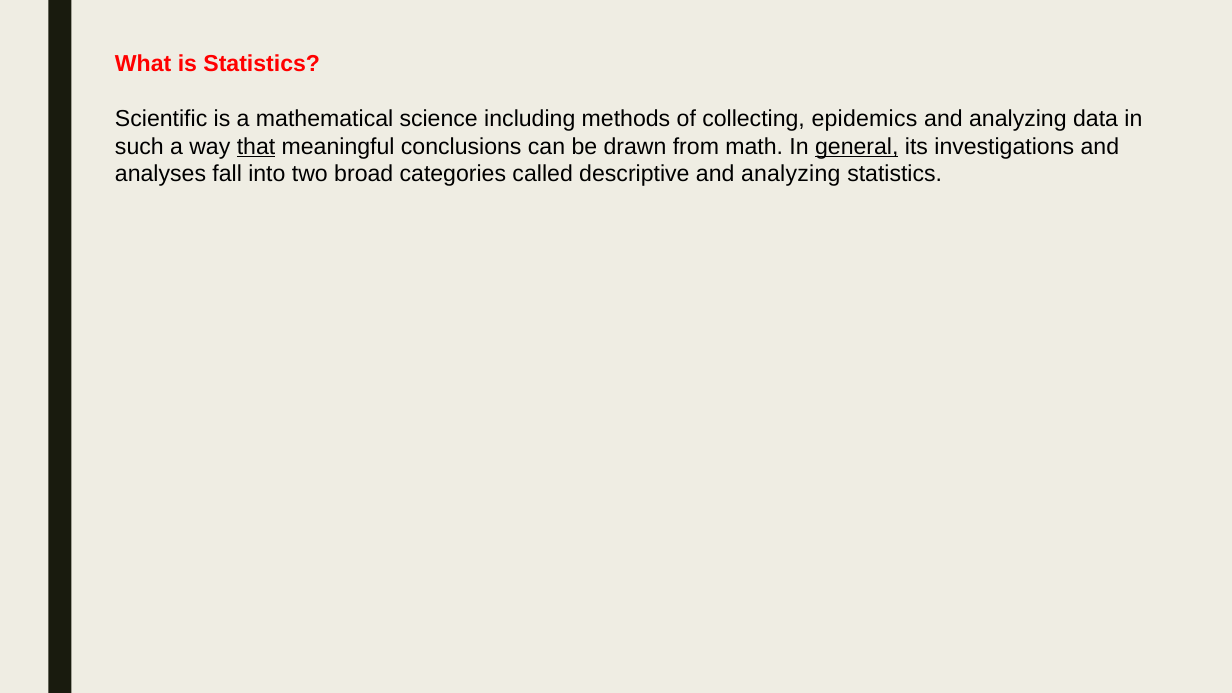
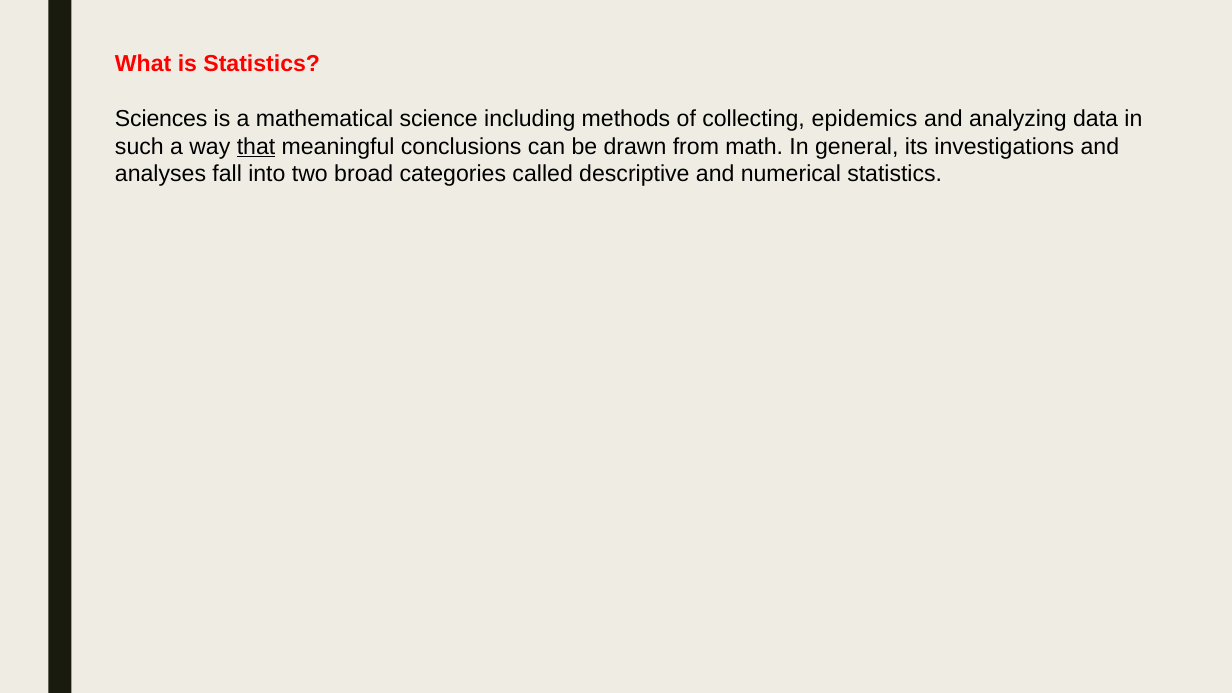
Scientific: Scientific -> Sciences (161, 119)
general underline: present -> none (857, 147)
descriptive and analyzing: analyzing -> numerical (791, 174)
